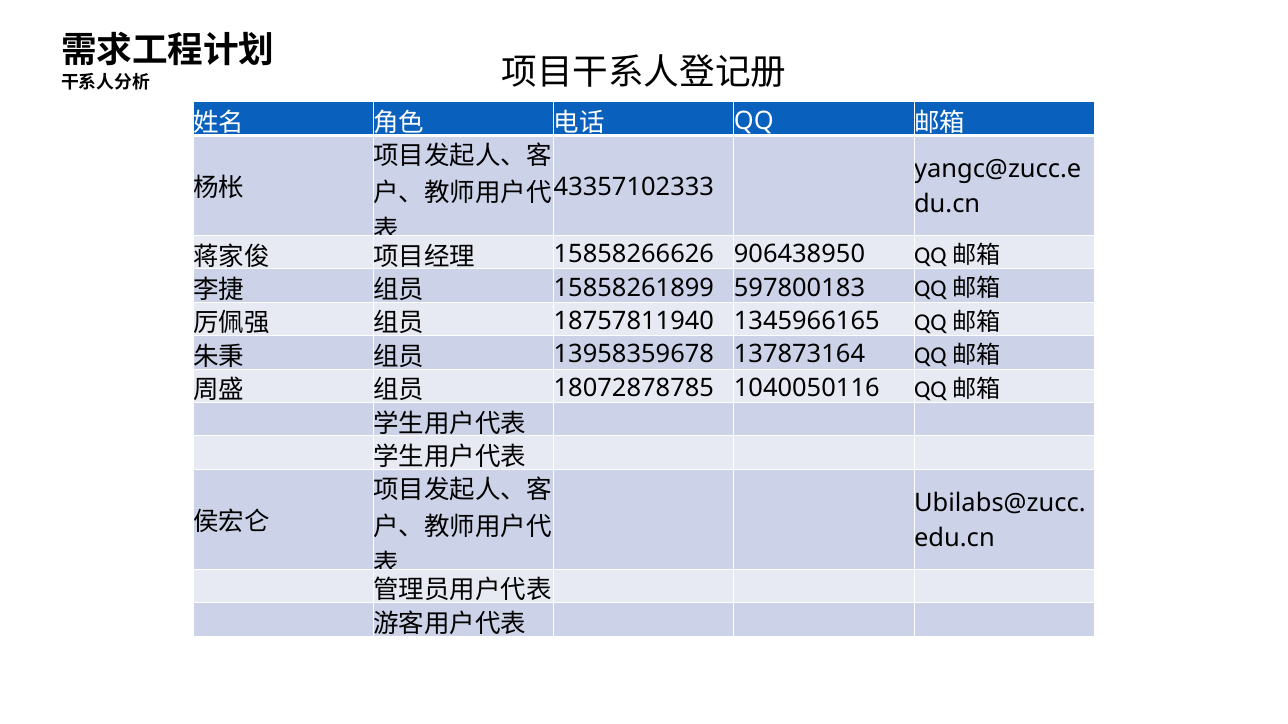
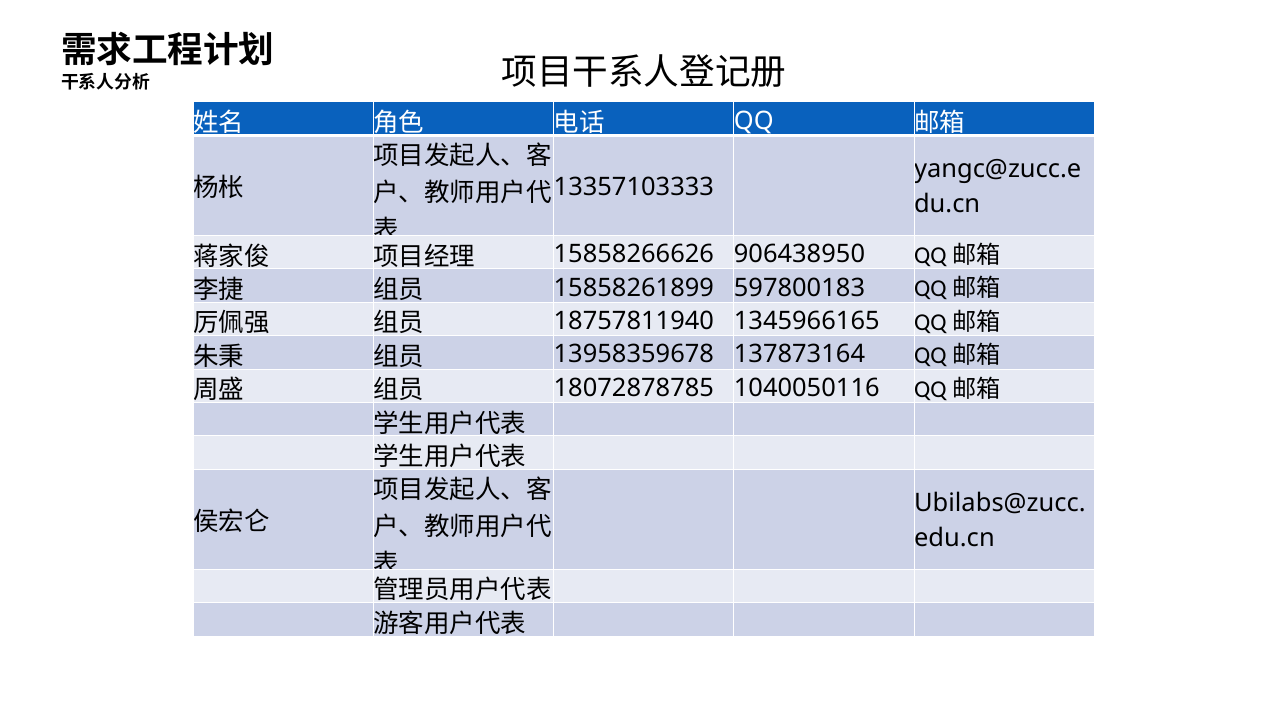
43357102333: 43357102333 -> 13357103333 (634, 187)
